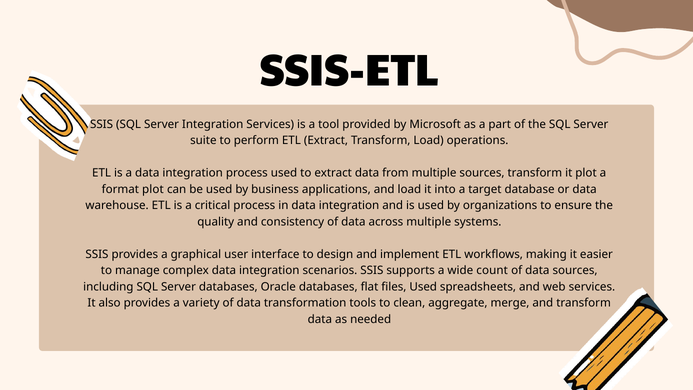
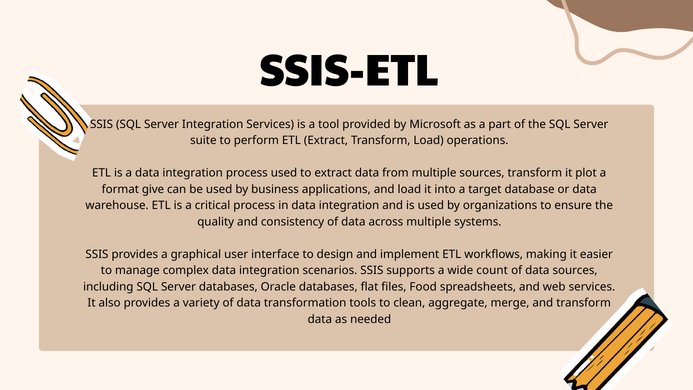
format plot: plot -> give (153, 189)
files Used: Used -> Food (423, 287)
